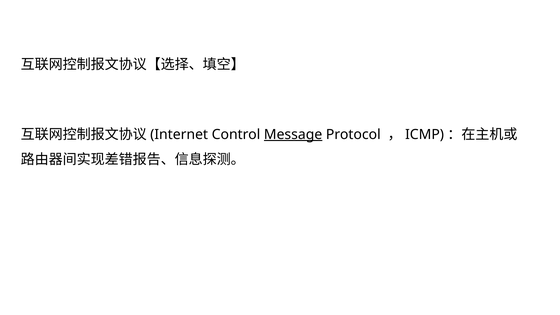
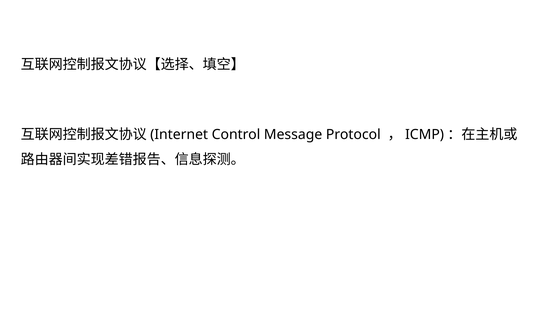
Message underline: present -> none (293, 134)
